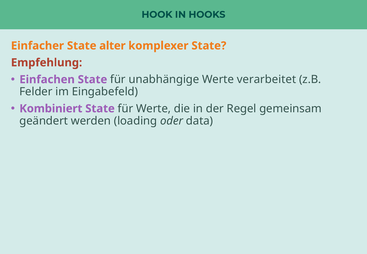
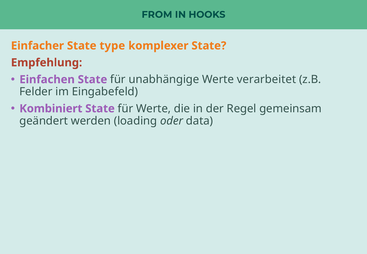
HOOK: HOOK -> FROM (157, 15)
alter: alter -> type (112, 46)
